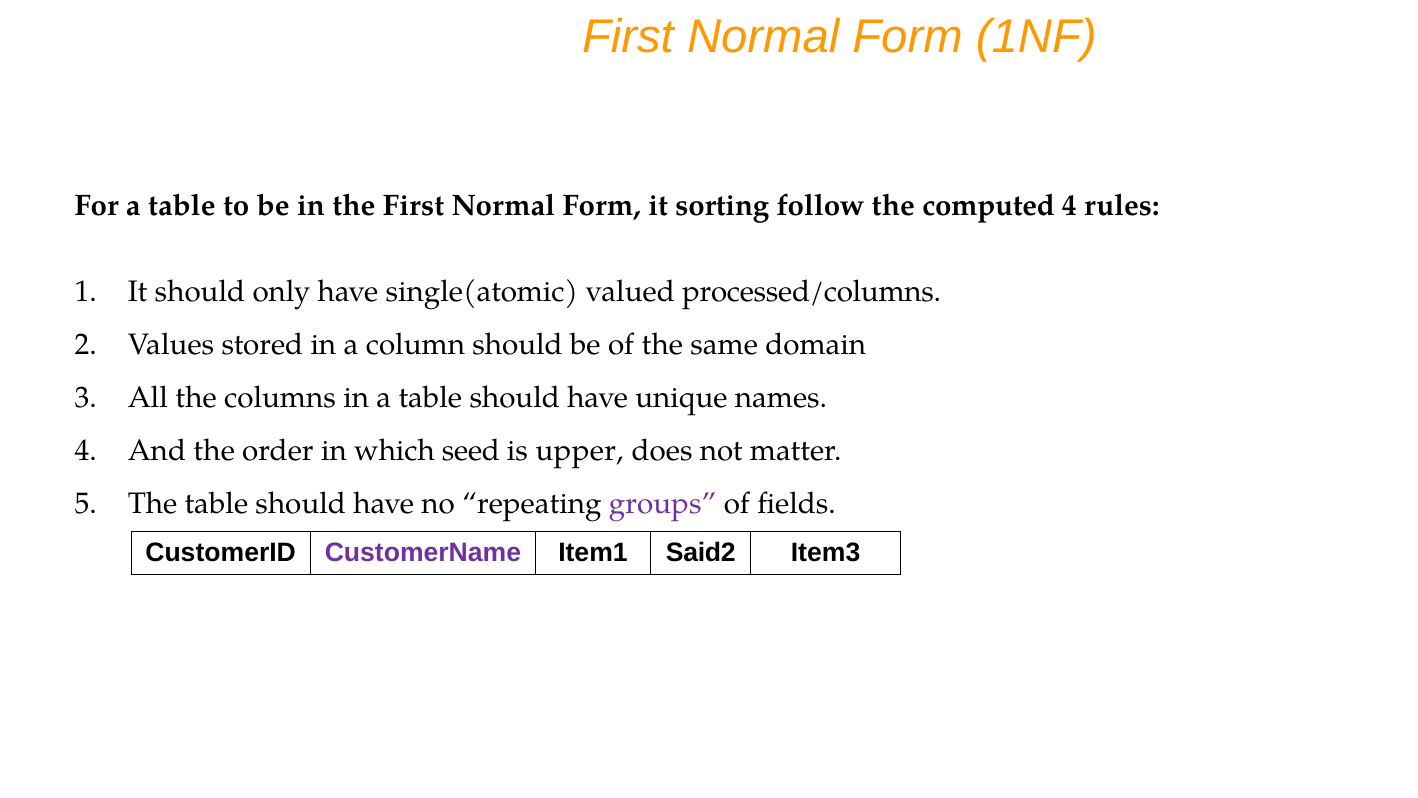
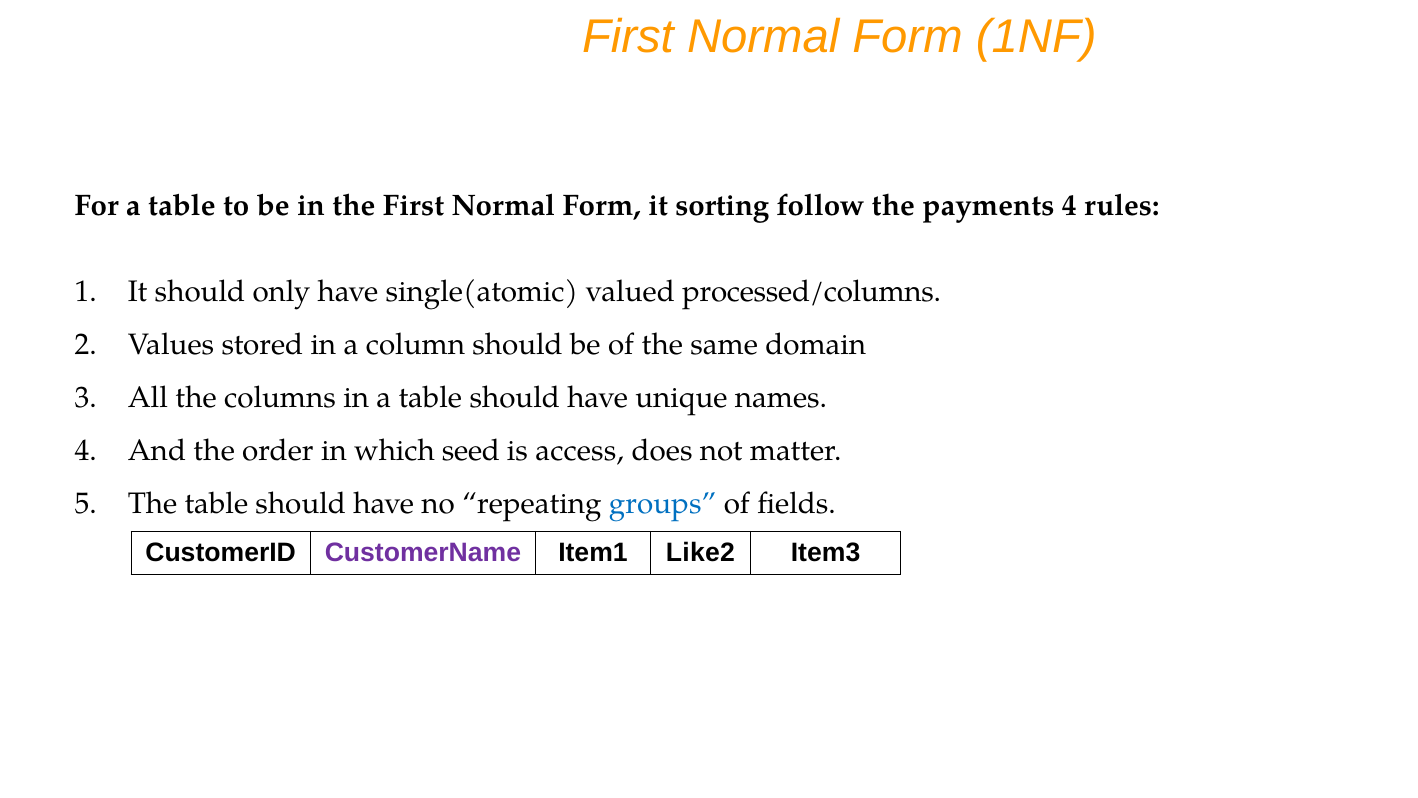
computed: computed -> payments (988, 206)
upper: upper -> access (580, 451)
groups colour: purple -> blue (663, 504)
Said2: Said2 -> Like2 (700, 552)
